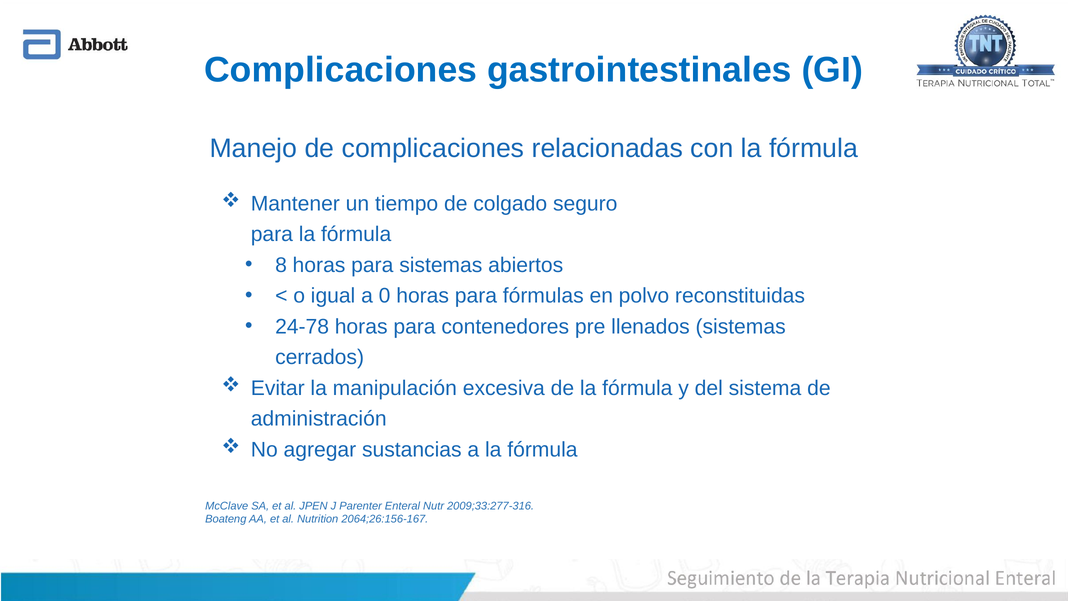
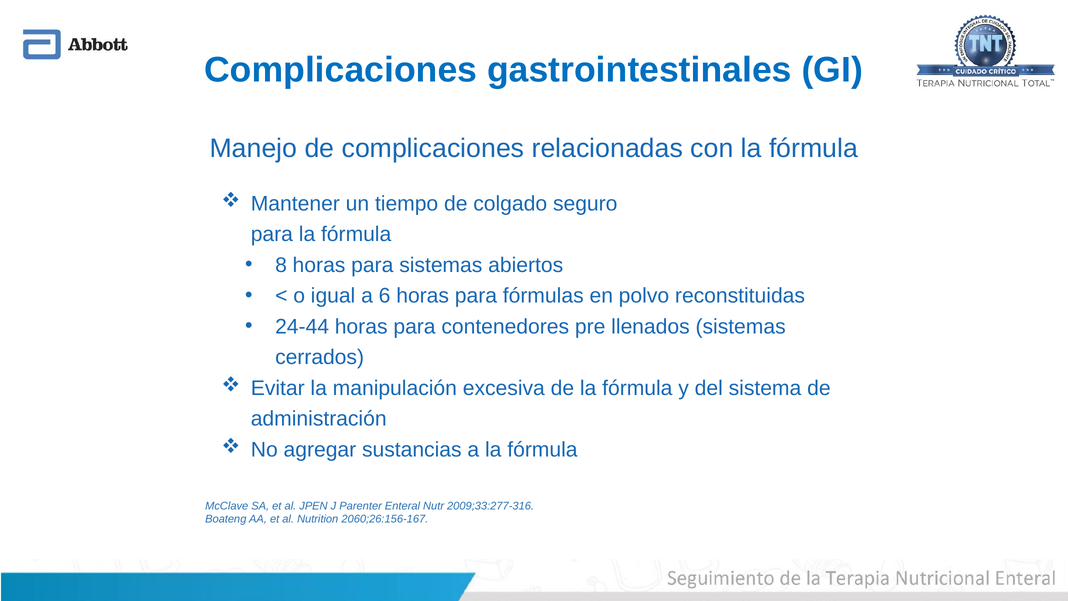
0: 0 -> 6 (385, 296)
24-78: 24-78 -> 24-44 (302, 327)
2064;26:156-167: 2064;26:156-167 -> 2060;26:156-167 (385, 519)
